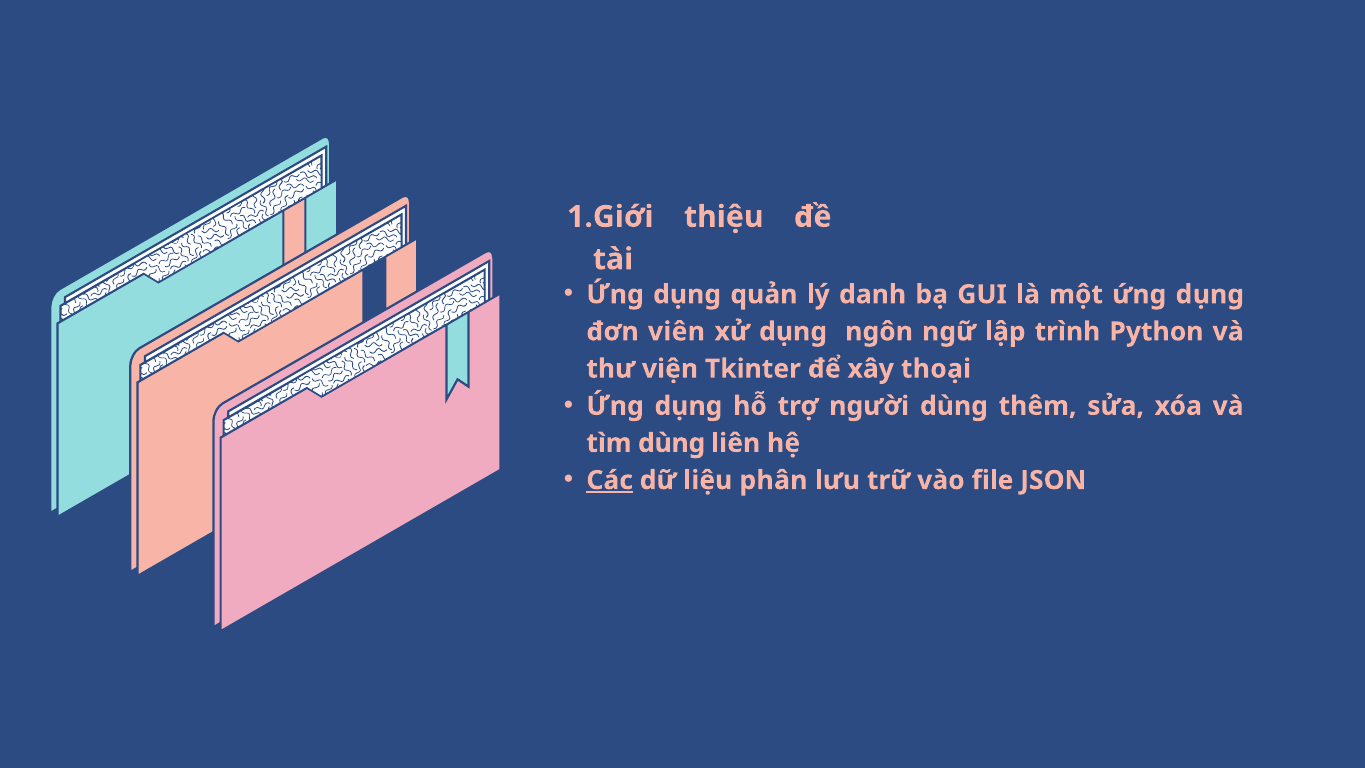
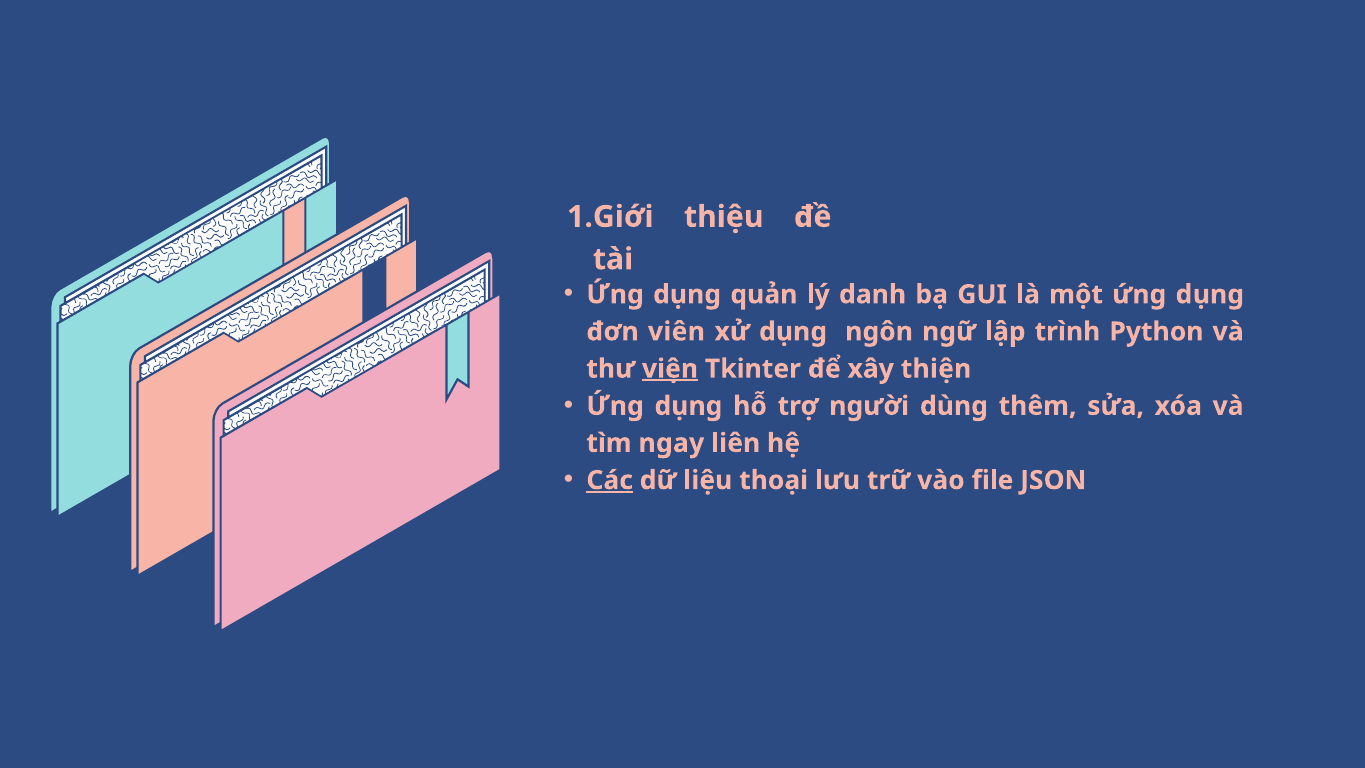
viện underline: none -> present (670, 369)
thoại: thoại -> thiện (936, 369)
tìm dùng: dùng -> ngay (671, 443)
phân: phân -> thoại (774, 480)
